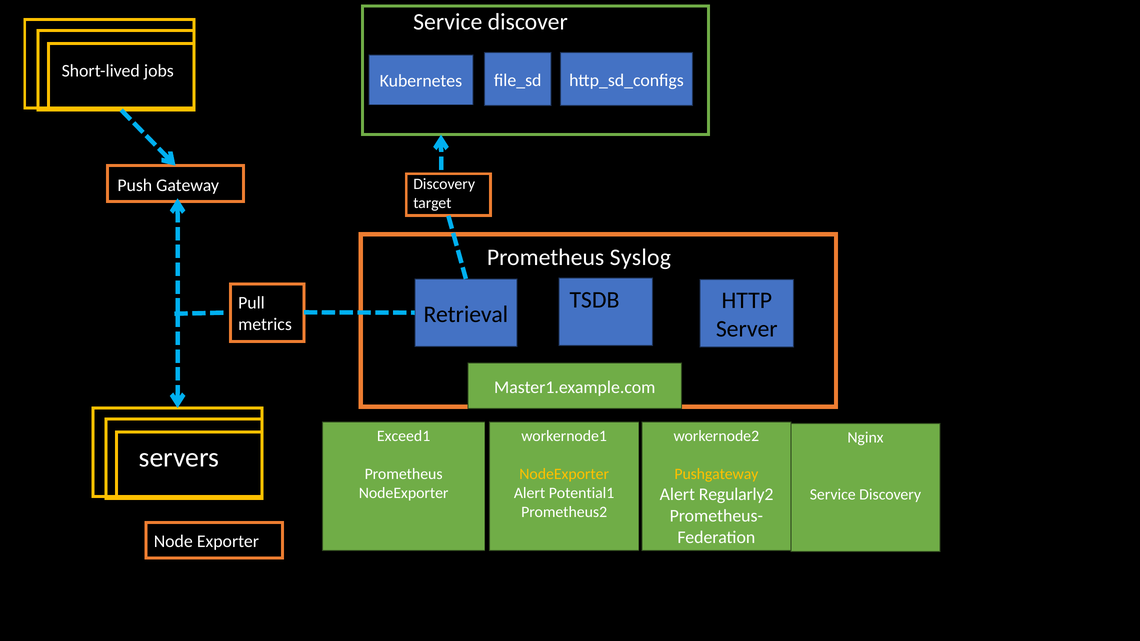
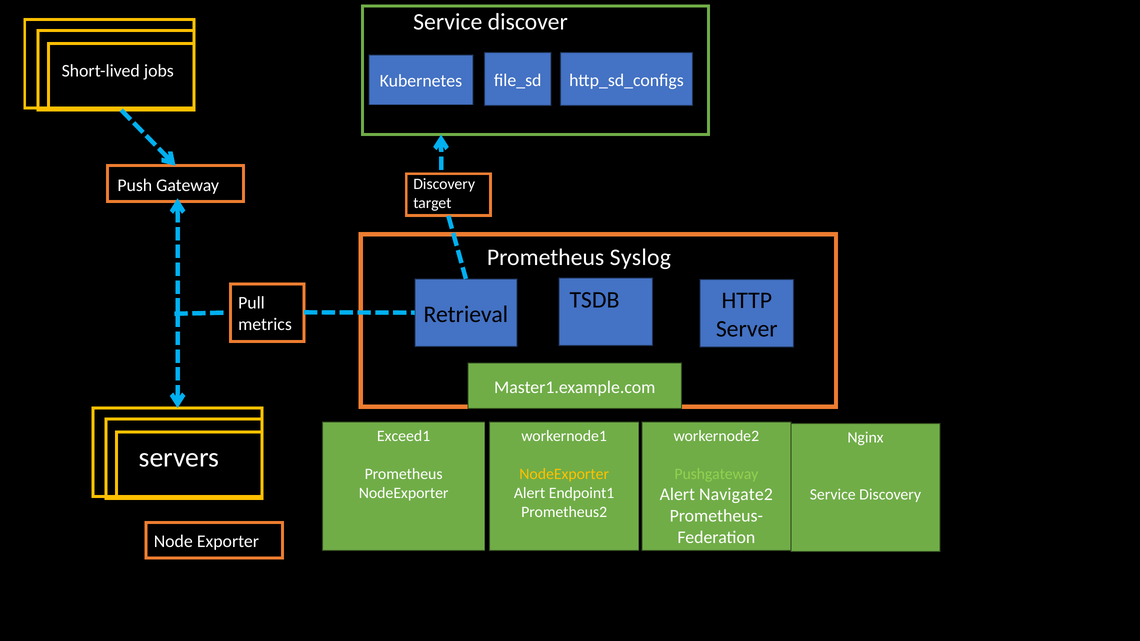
Pushgateway colour: yellow -> light green (716, 474)
Potential1: Potential1 -> Endpoint1 (582, 493)
Regularly2: Regularly2 -> Navigate2 (736, 495)
